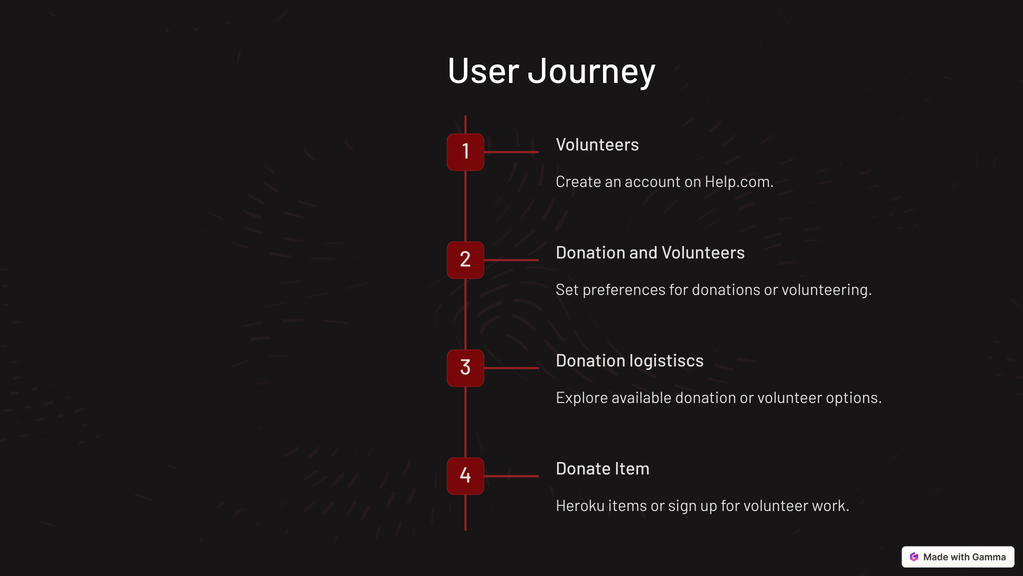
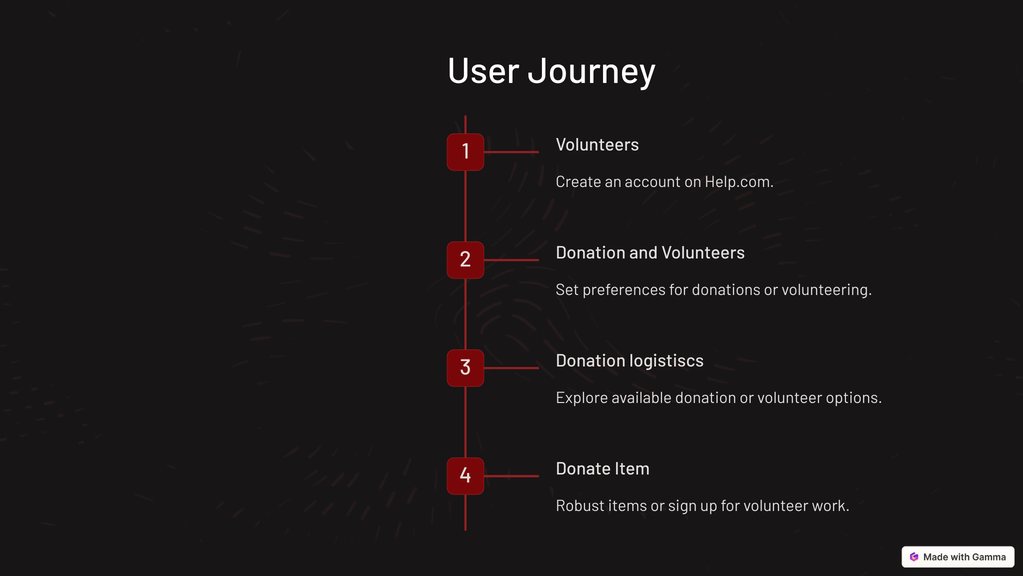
Heroku: Heroku -> Robust (580, 506)
